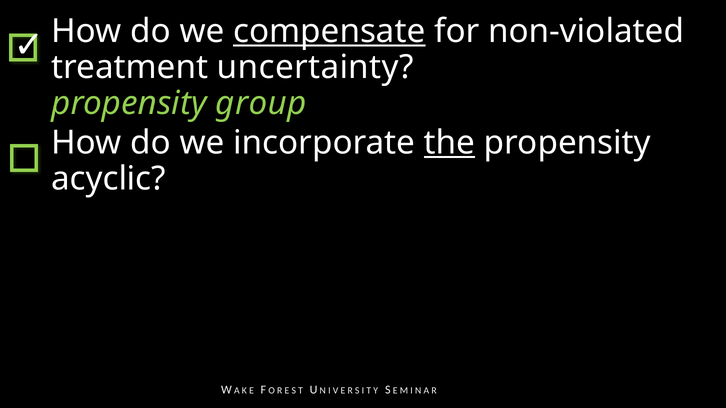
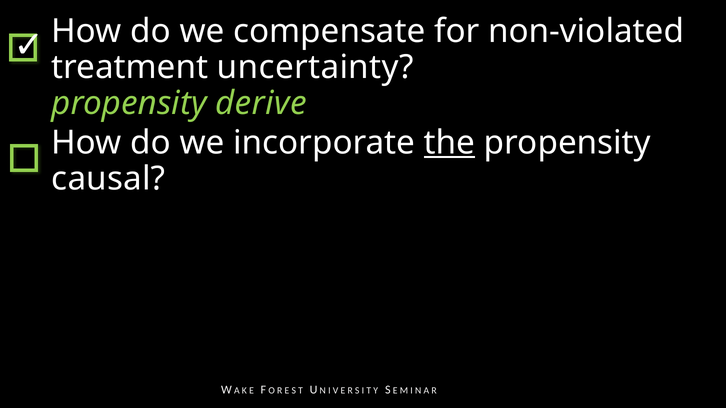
compensate underline: present -> none (329, 31)
group: group -> derive (261, 103)
acyclic: acyclic -> causal (108, 179)
